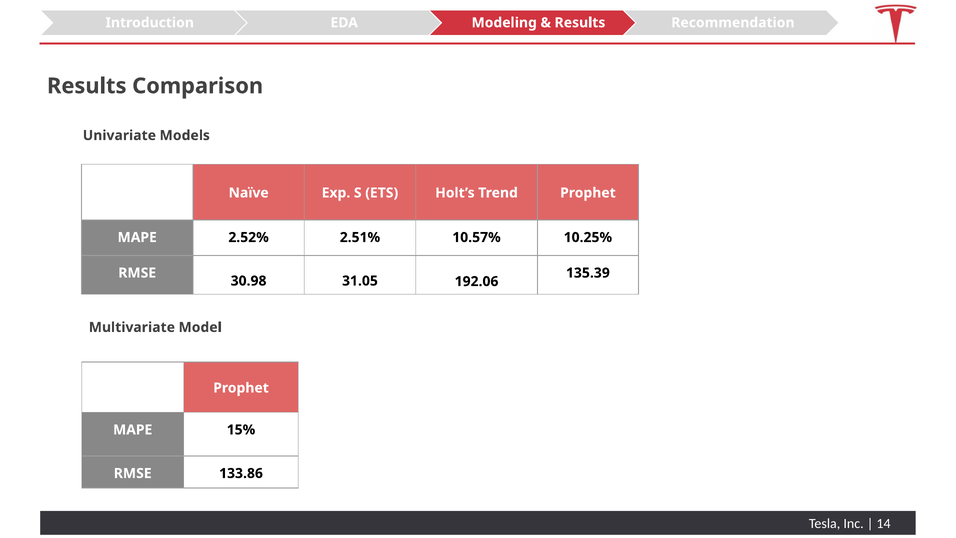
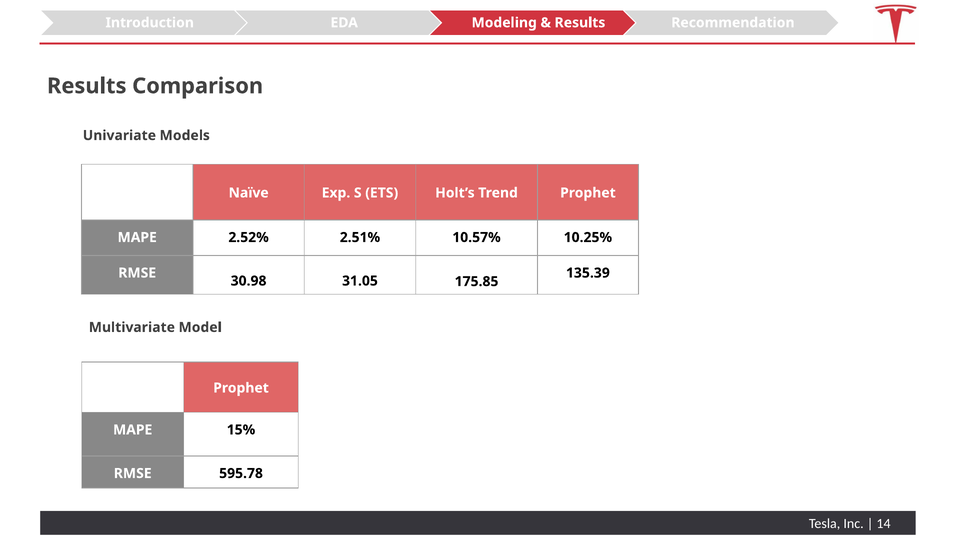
192.06: 192.06 -> 175.85 (477, 281)
133.86: 133.86 -> 595.78 (241, 473)
